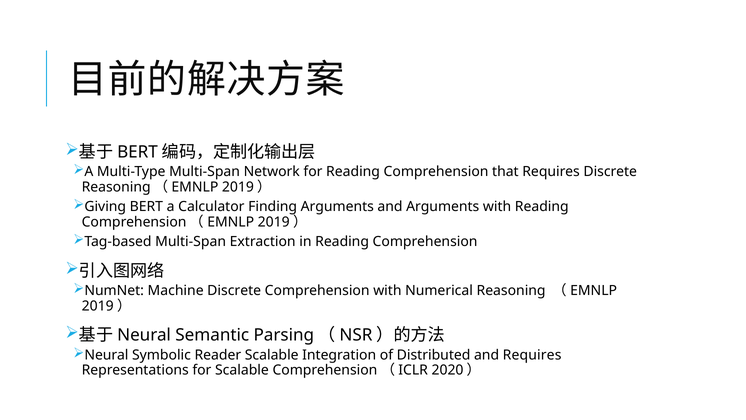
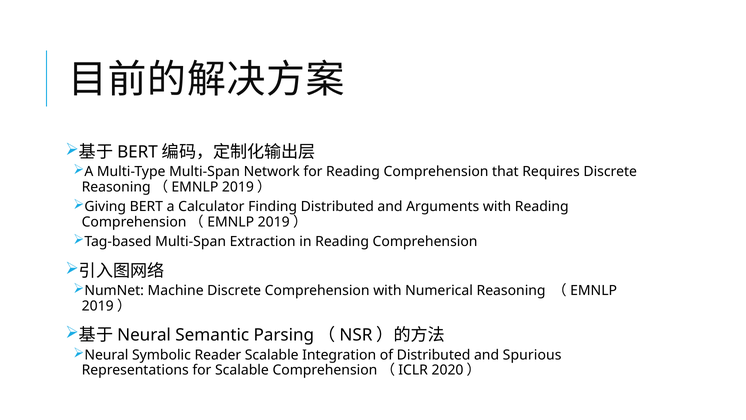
Finding Arguments: Arguments -> Distributed (337, 207)
and Requires: Requires -> Spurious (532, 355)
